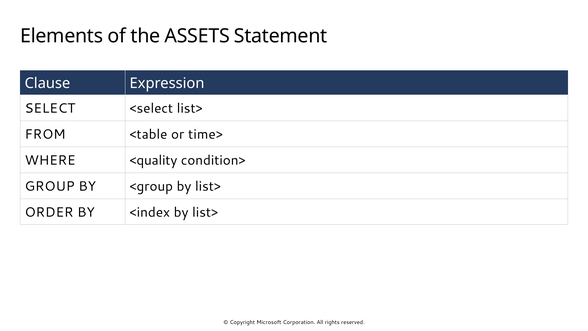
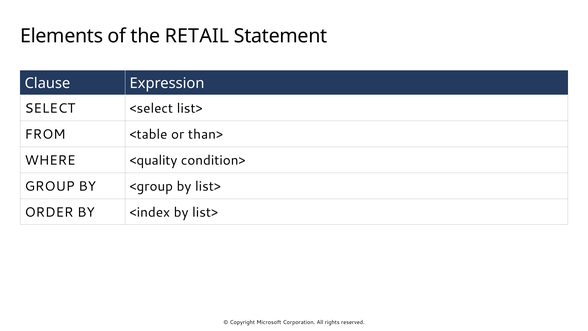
ASSETS: ASSETS -> RETAIL (197, 36)
time>: time> -> than> (206, 134)
